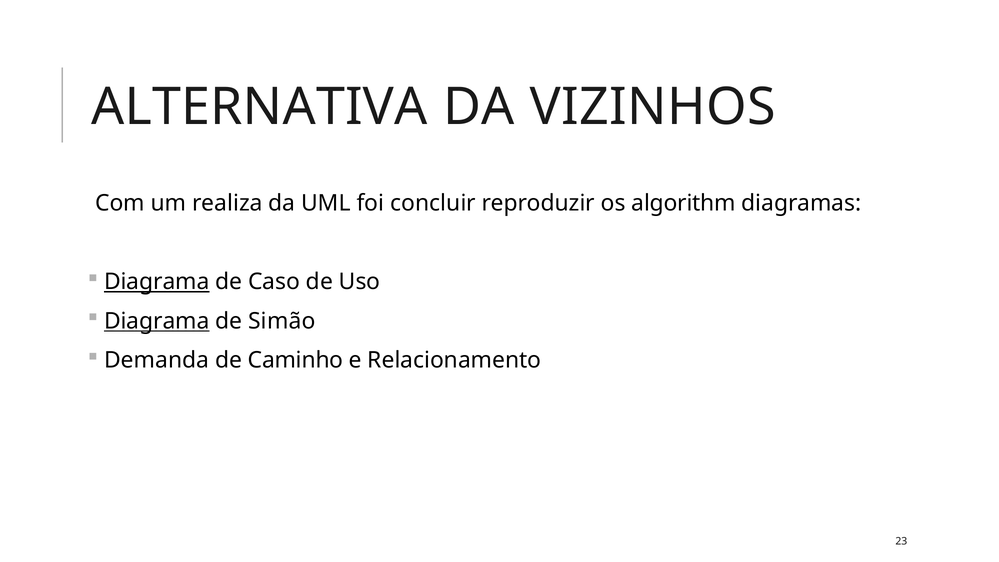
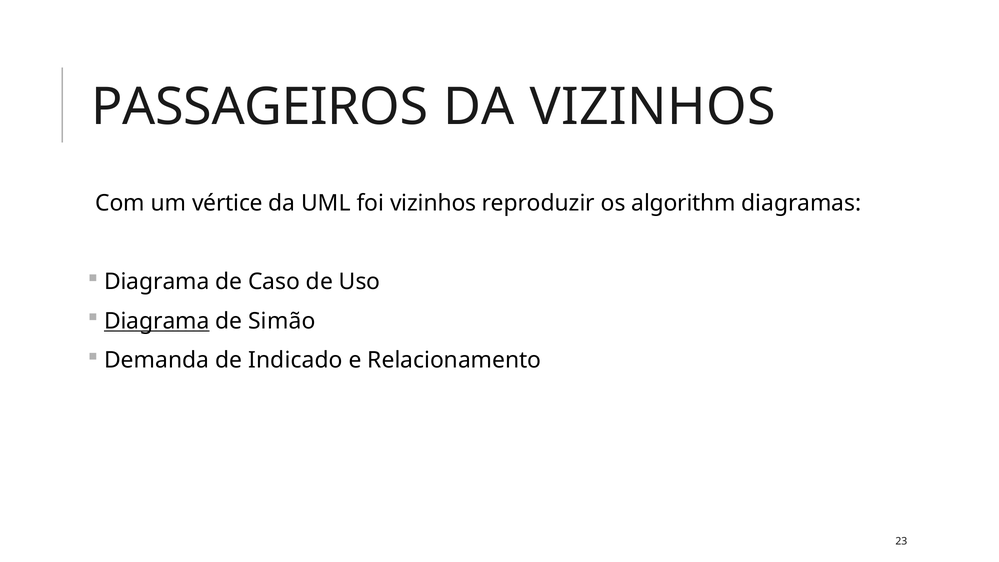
ALTERNATIVA: ALTERNATIVA -> PASSAGEIROS (260, 107)
realiza: realiza -> vértice (227, 203)
foi concluir: concluir -> vizinhos (433, 203)
Diagrama underline: present -> none (157, 282)
Caminho: Caminho -> Indicado (295, 360)
